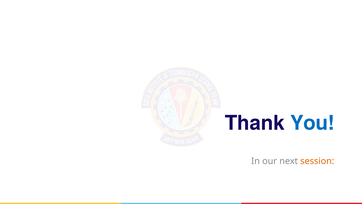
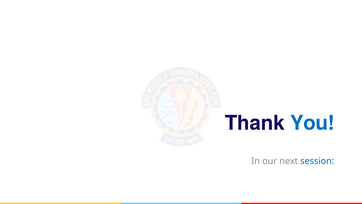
session colour: orange -> blue (317, 161)
